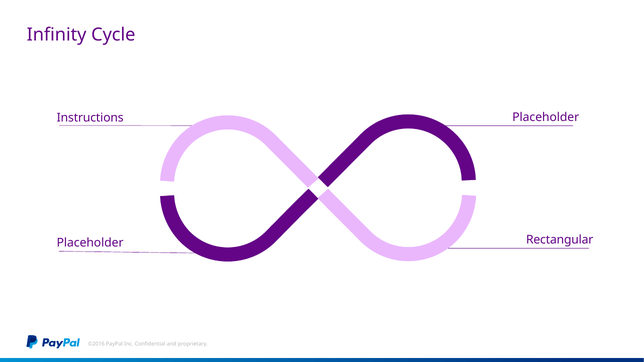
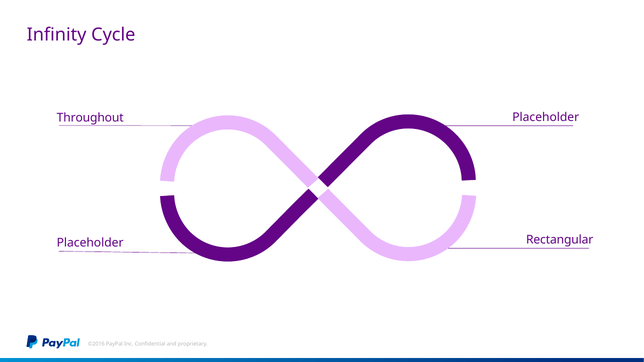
Instructions: Instructions -> Throughout (90, 118)
